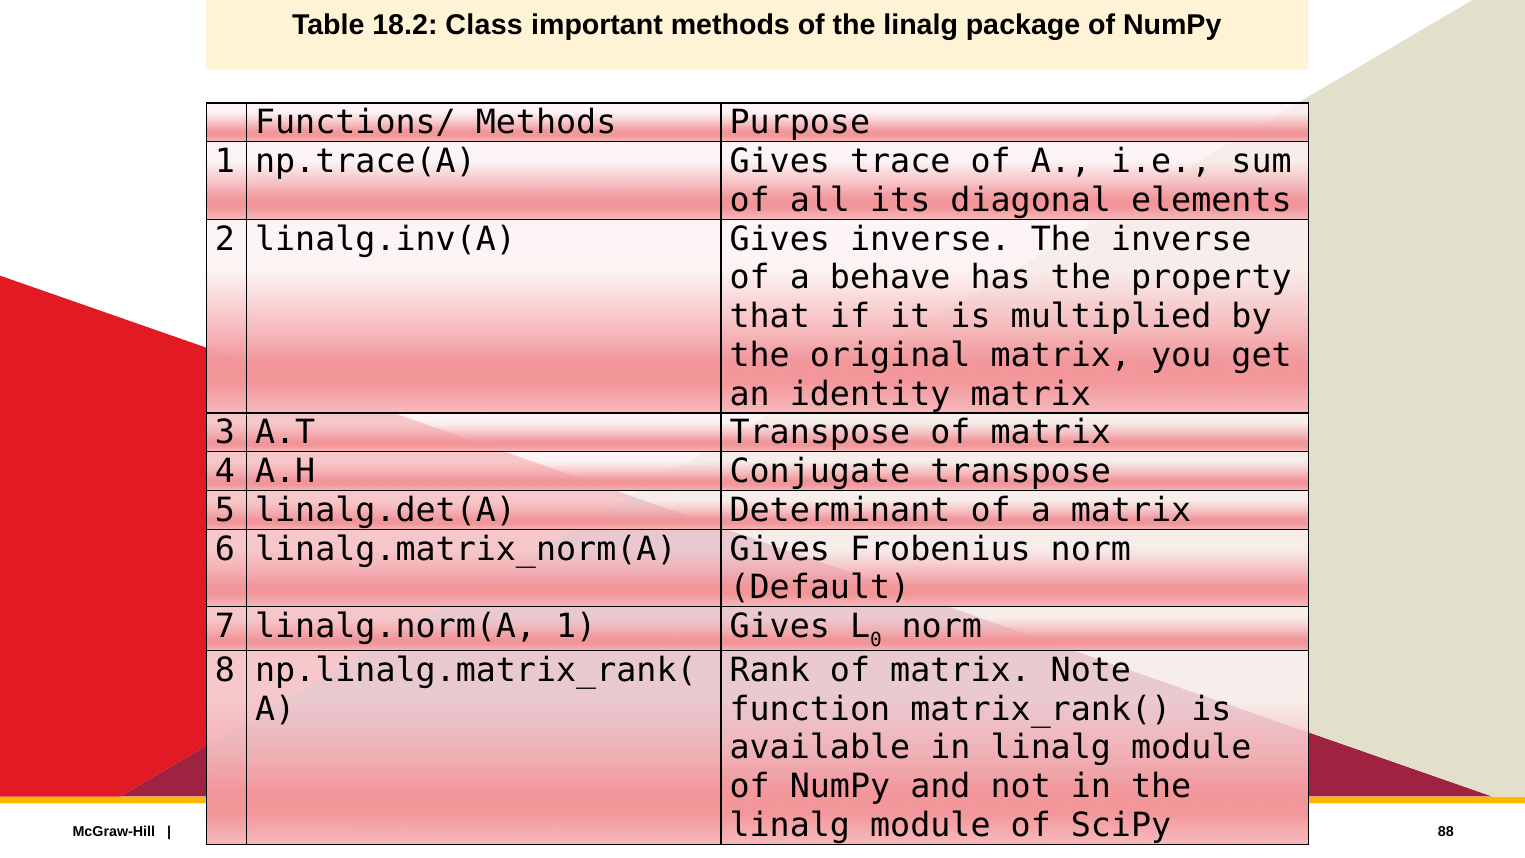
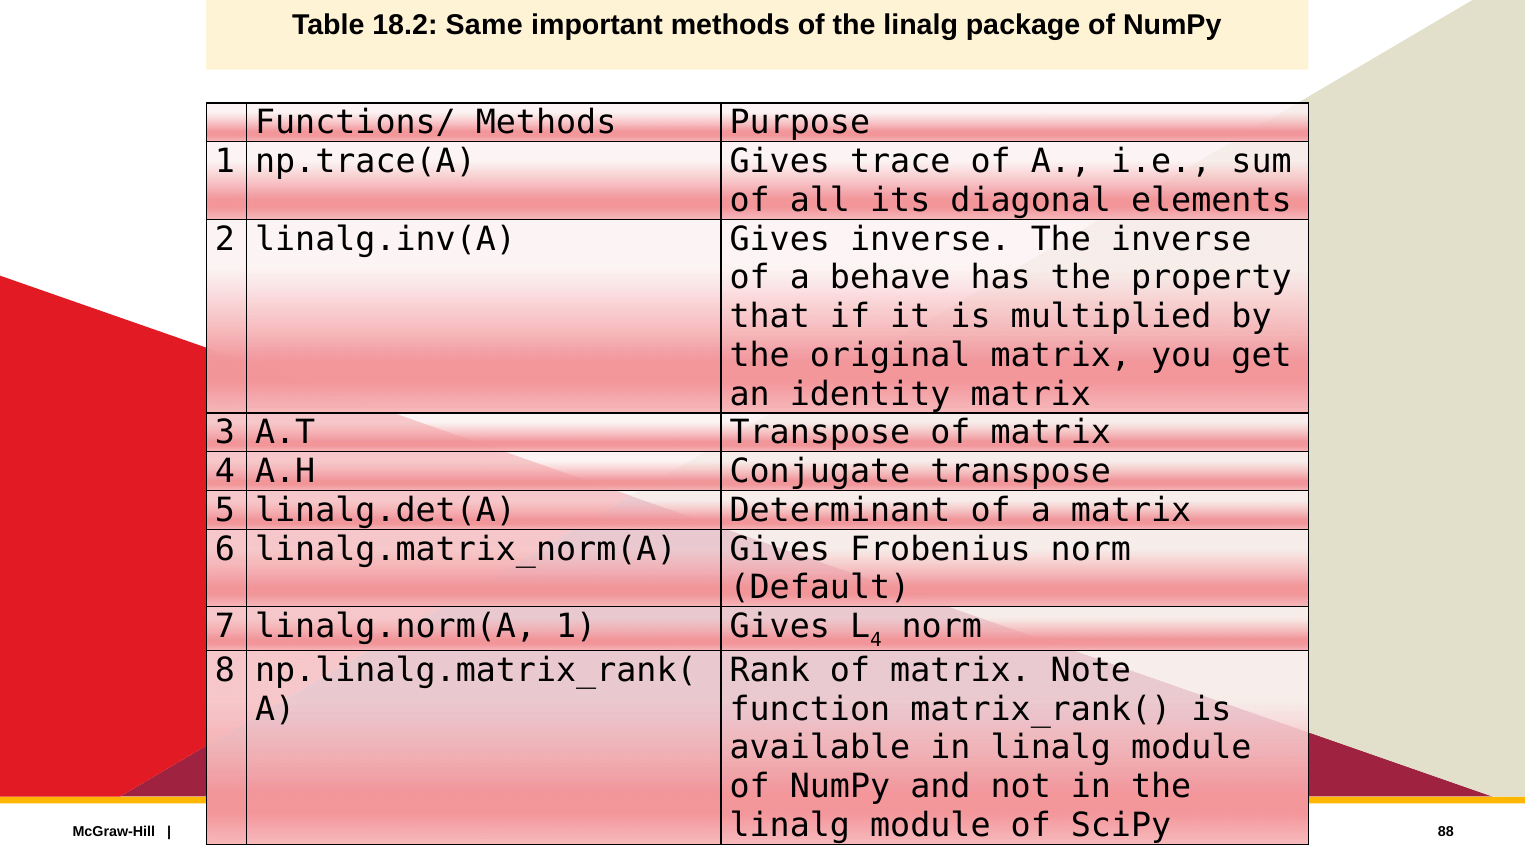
Class: Class -> Same (484, 25)
0: 0 -> 4 (876, 640)
